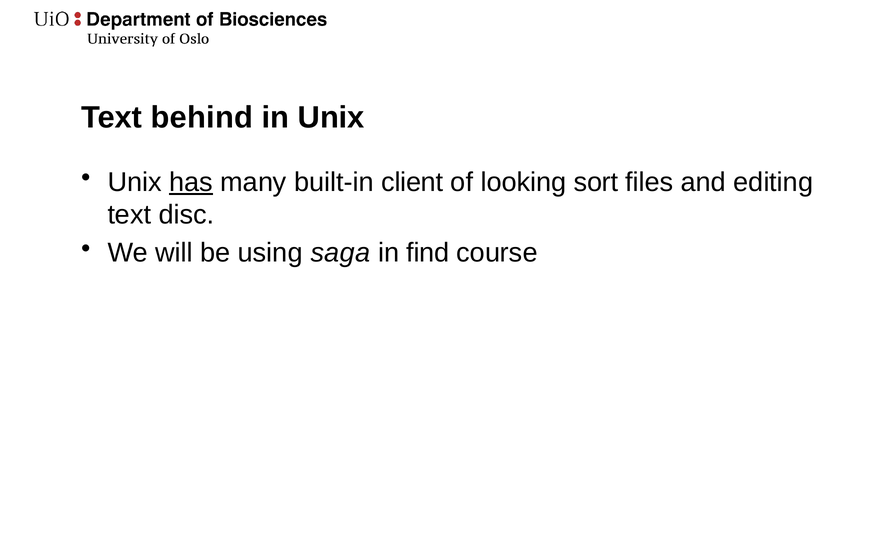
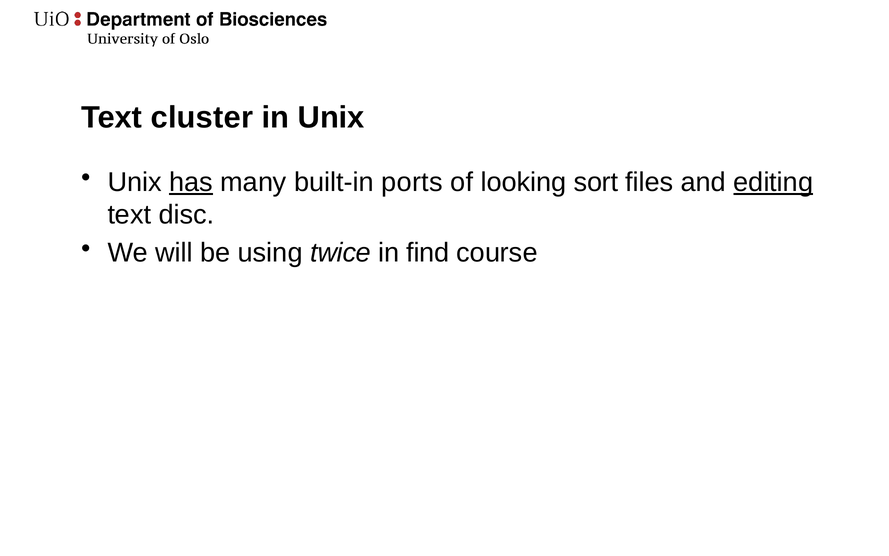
behind: behind -> cluster (202, 117)
client: client -> ports (412, 182)
editing underline: none -> present (773, 182)
saga: saga -> twice (341, 253)
